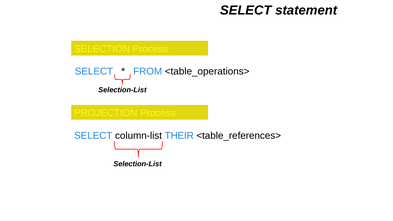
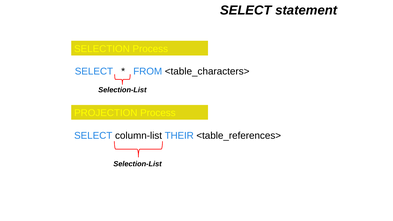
<table_operations>: <table_operations> -> <table_characters> (207, 72)
